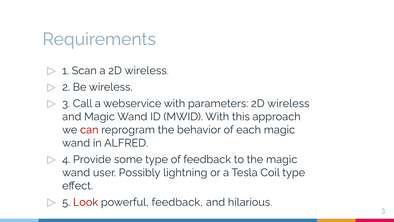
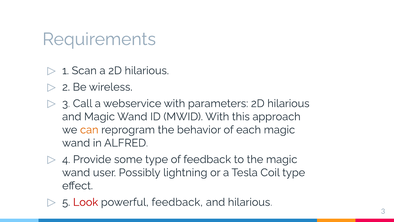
a 2D wireless: wireless -> hilarious (147, 70)
parameters 2D wireless: wireless -> hilarious (288, 103)
can colour: red -> orange (89, 130)
